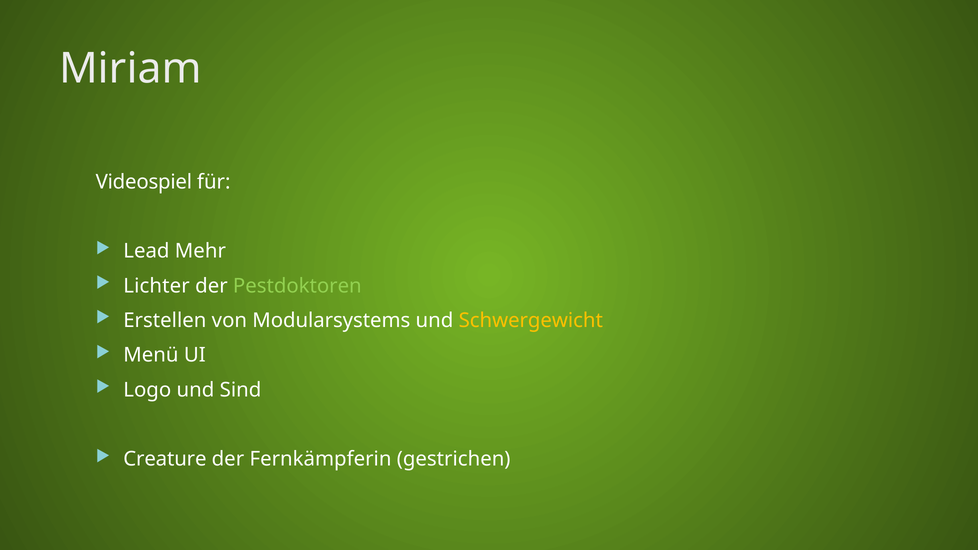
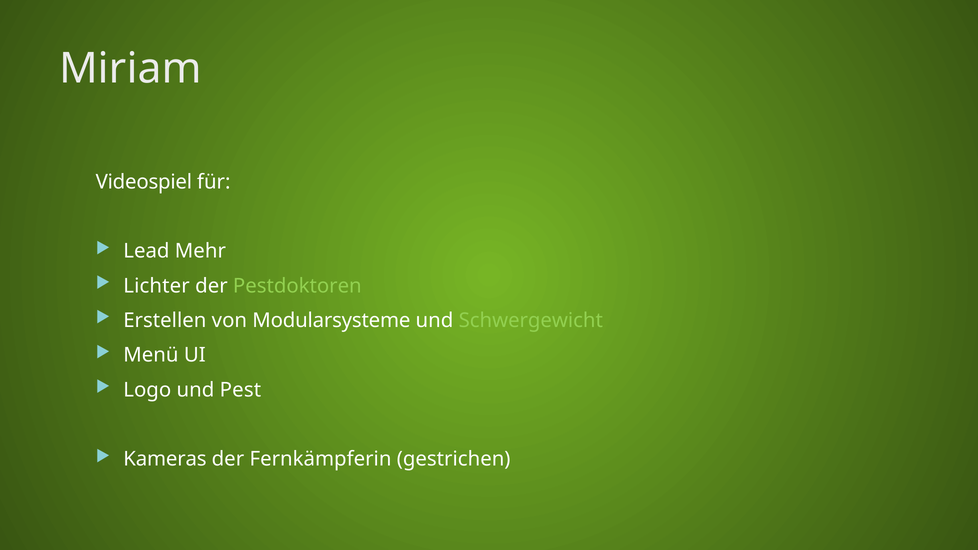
Modularsystems: Modularsystems -> Modularsysteme (331, 321)
Schwergewicht colour: yellow -> light green (531, 321)
Sind: Sind -> Pest (240, 390)
Creature: Creature -> Kameras (165, 459)
